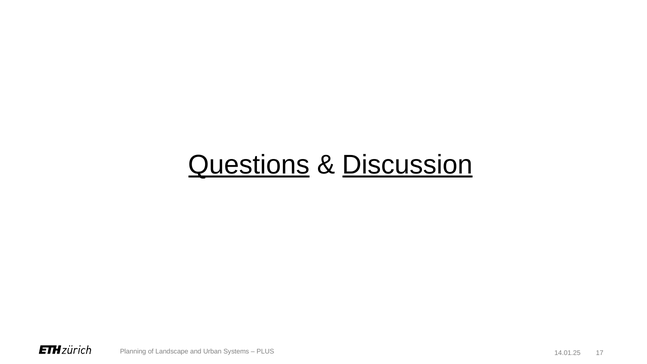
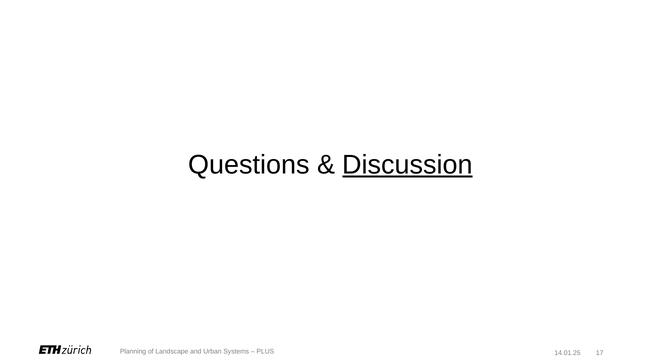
Questions underline: present -> none (249, 165)
